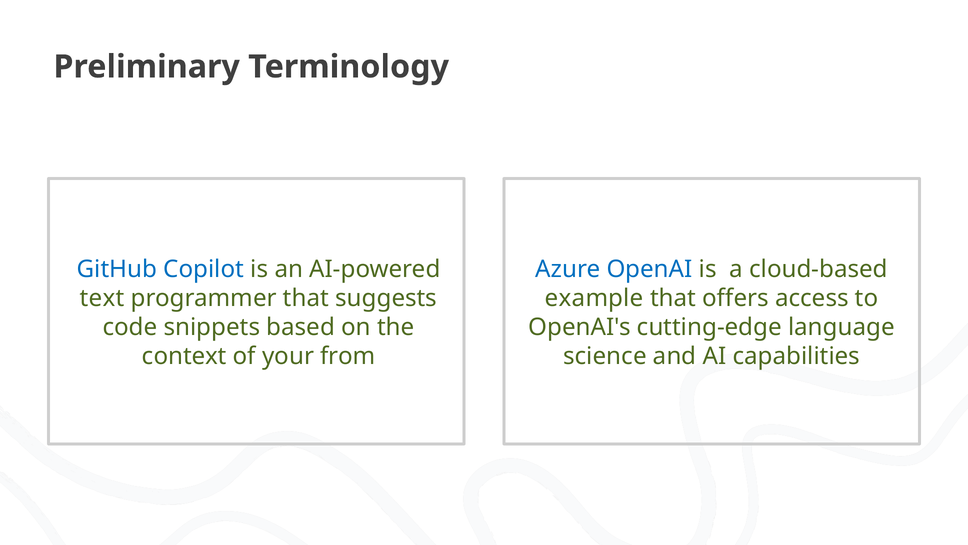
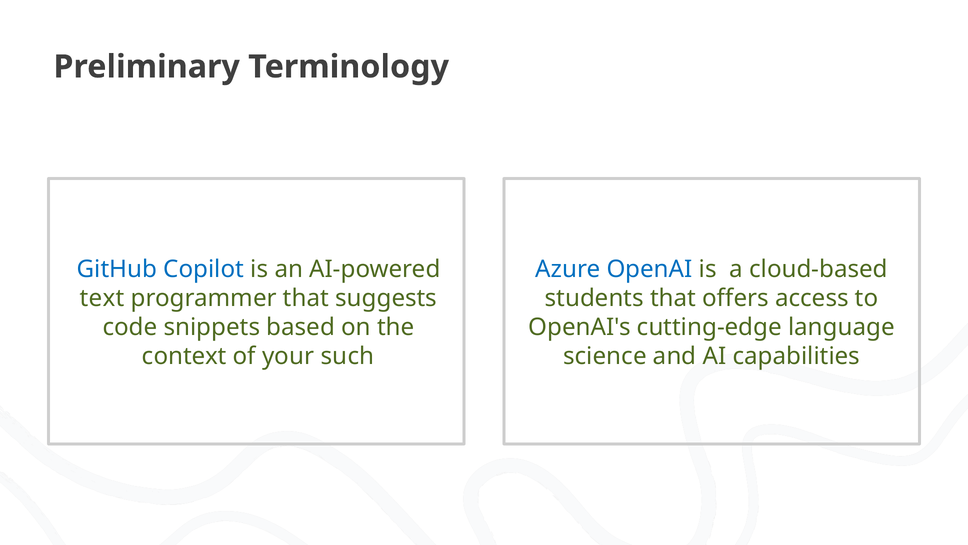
example: example -> students (594, 298)
from: from -> such (347, 356)
